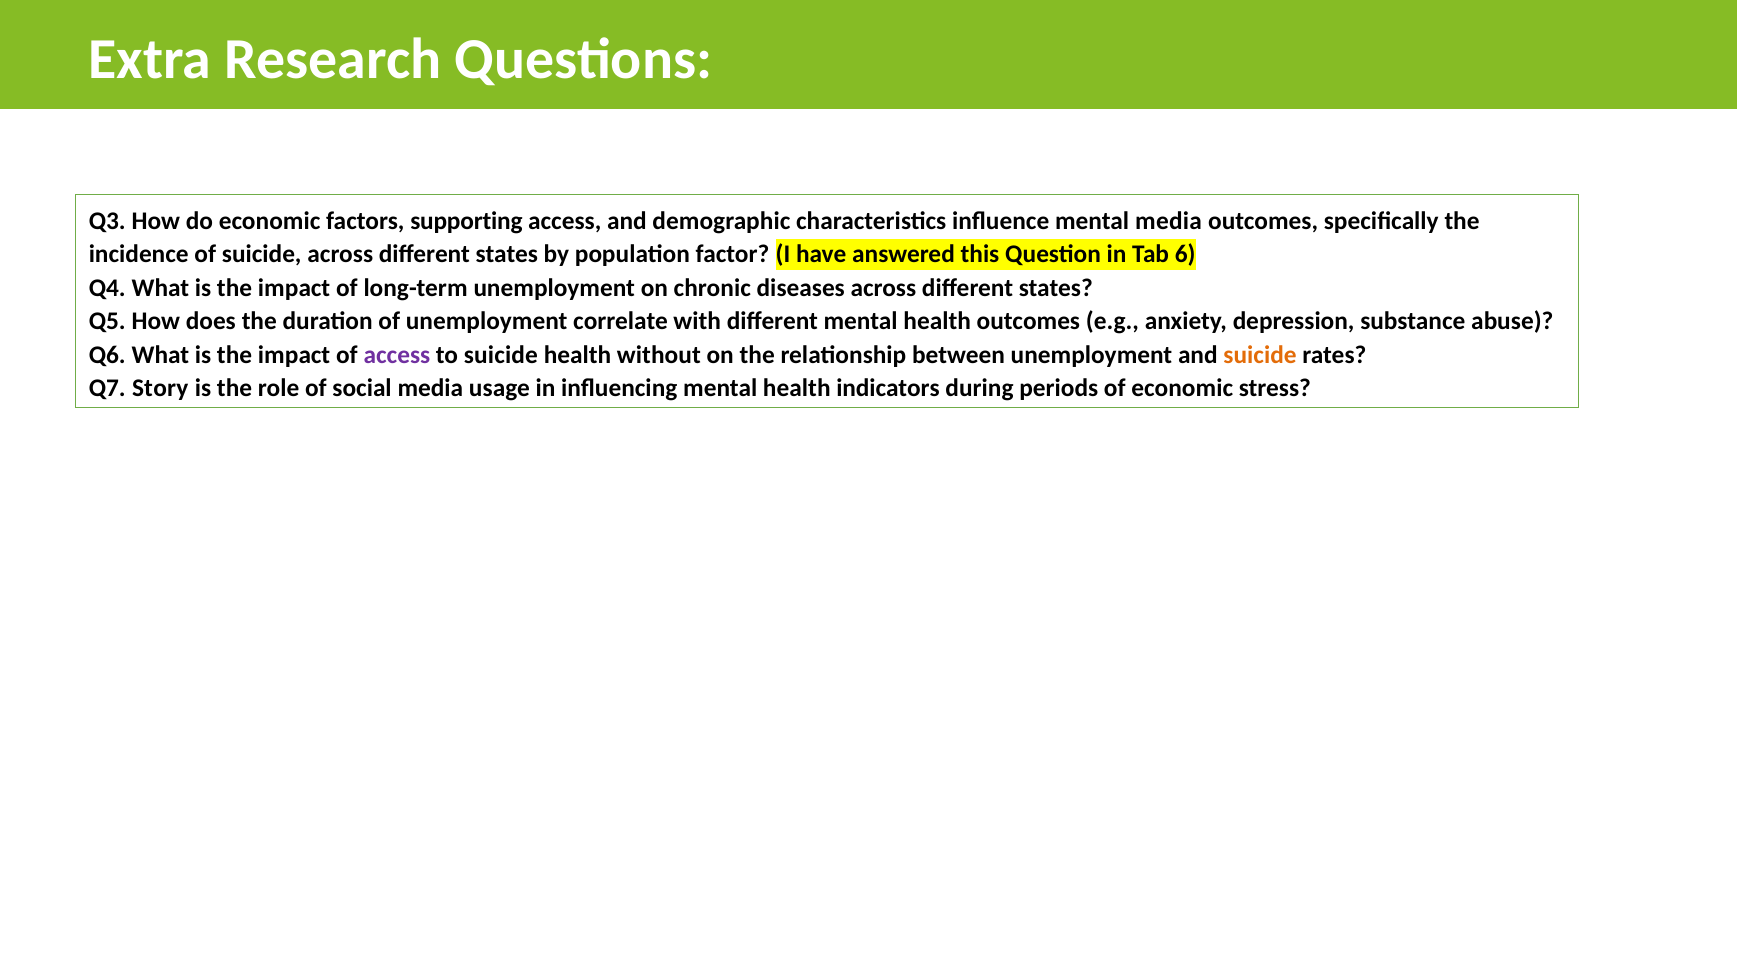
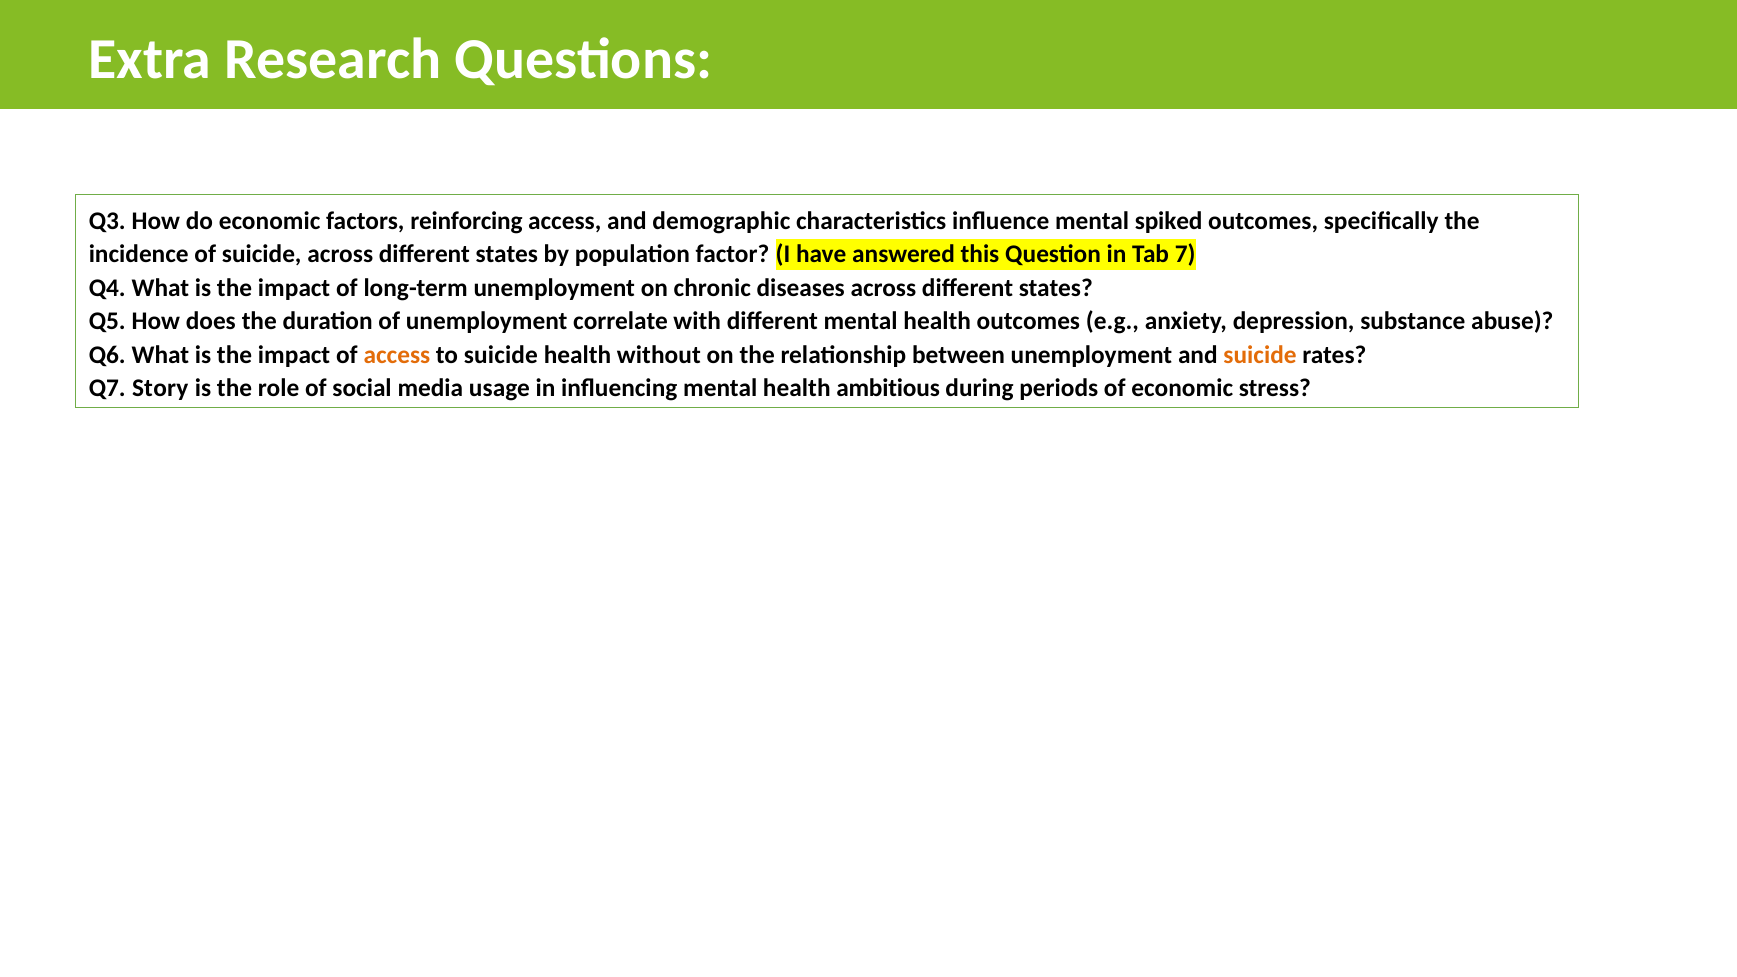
supporting: supporting -> reinforcing (466, 221)
mental media: media -> spiked (1169, 221)
6: 6 -> 7 (1185, 254)
access colour: purple -> orange (397, 355)
indicators: indicators -> ambitious (888, 388)
